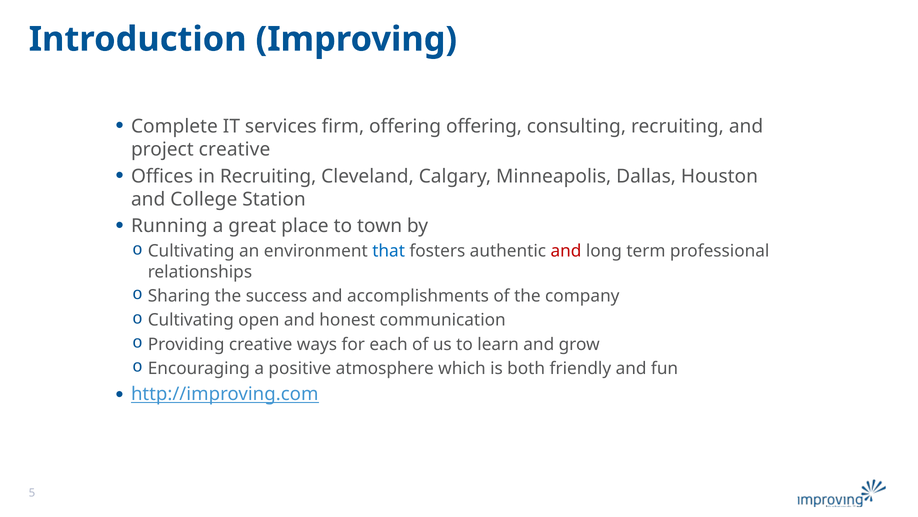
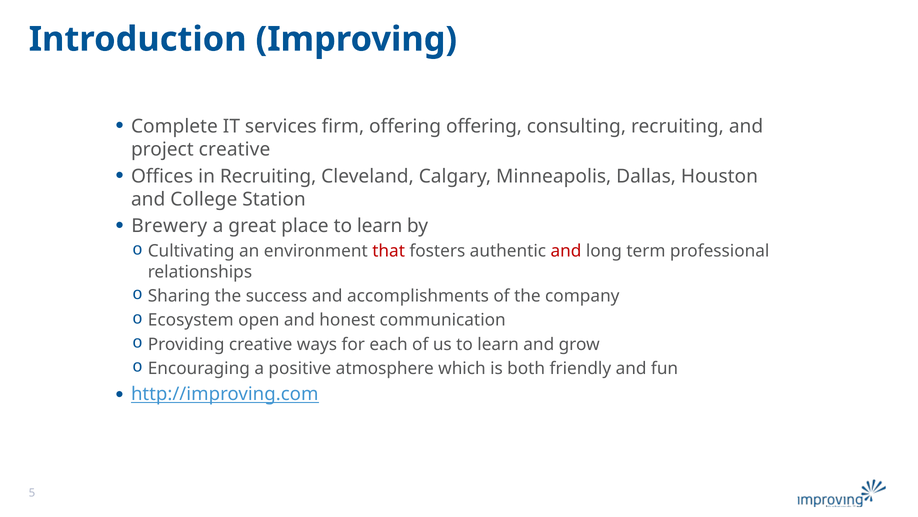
Running: Running -> Brewery (169, 226)
place to town: town -> learn (380, 226)
that colour: blue -> red (389, 251)
Cultivating: Cultivating -> Ecosystem (191, 320)
